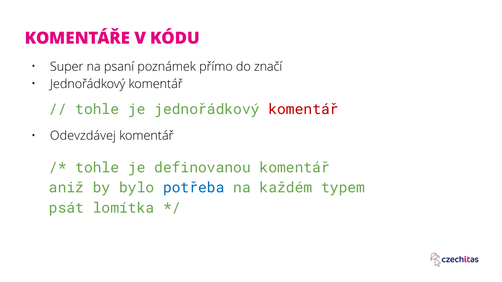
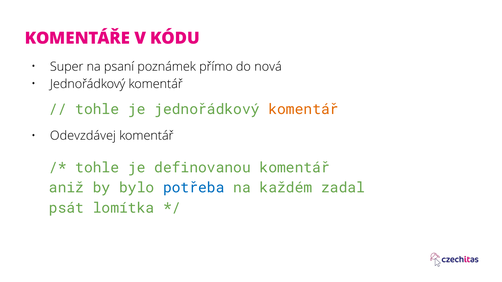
značí: značí -> nová (268, 67)
komentář colour: red -> orange (304, 110)
typem: typem -> zadal (343, 188)
